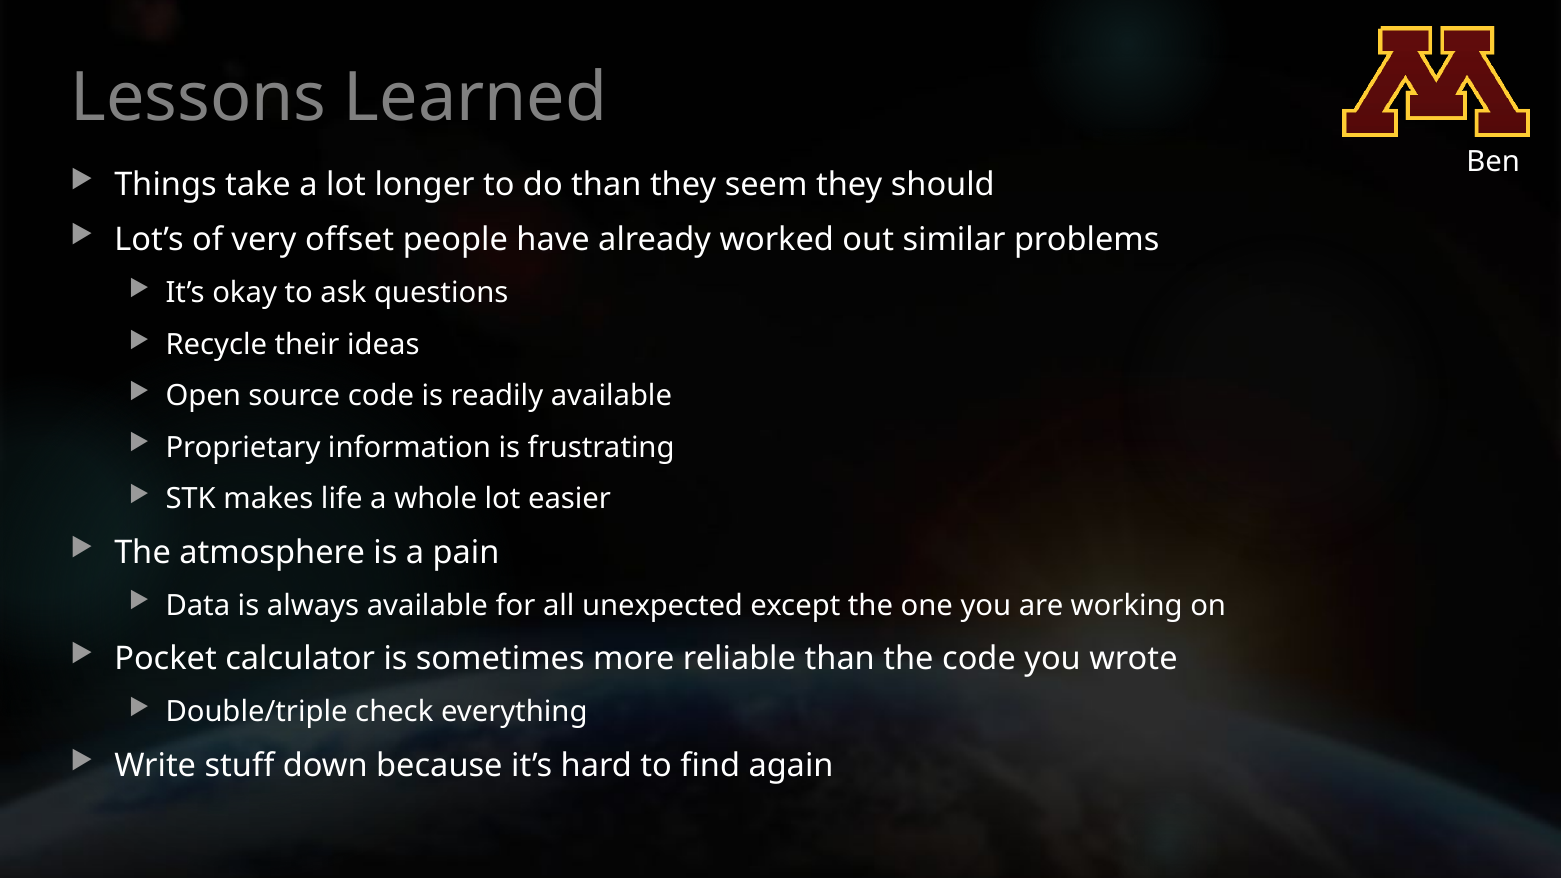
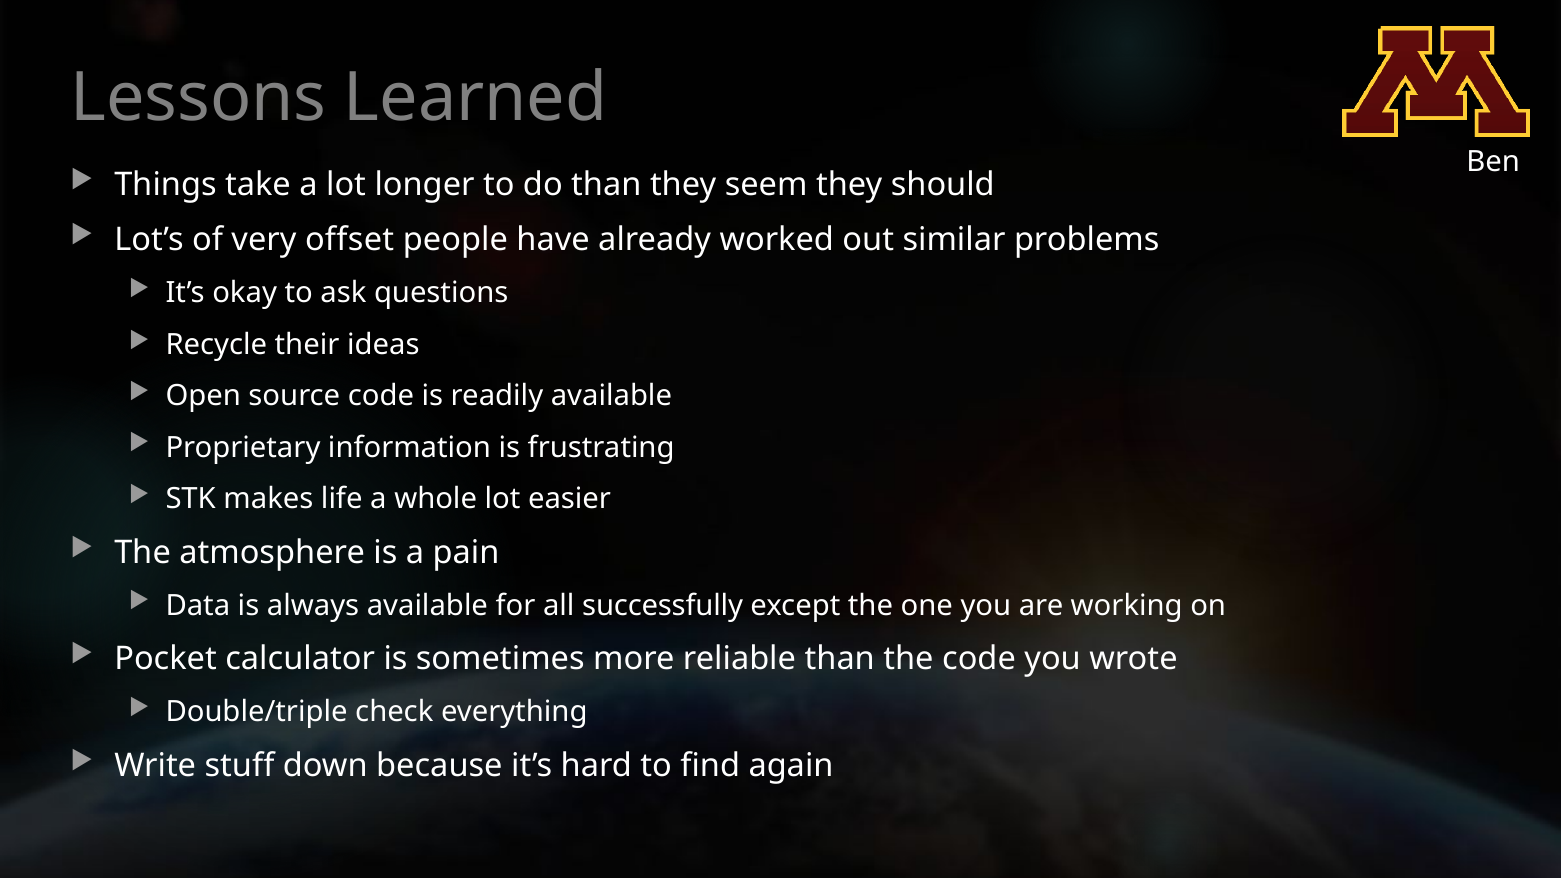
unexpected: unexpected -> successfully (663, 606)
